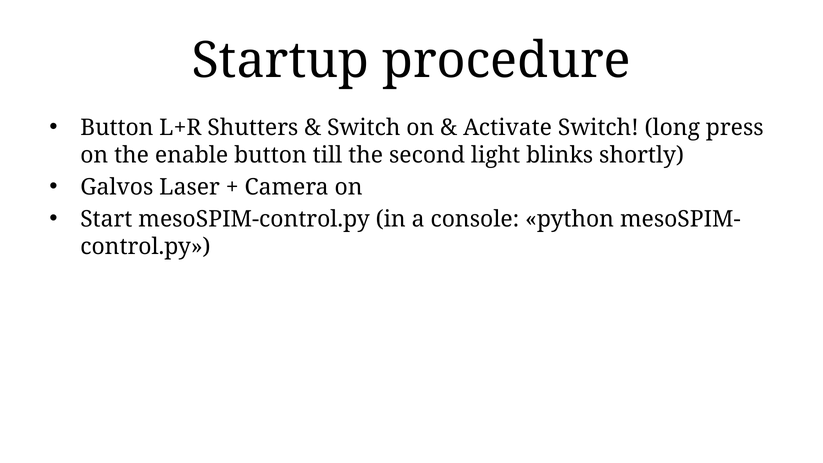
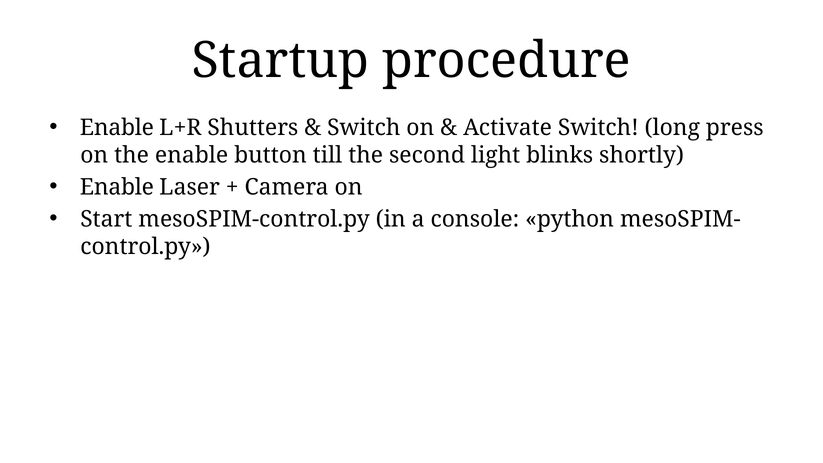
Button: Button -> Enable (117, 128)
Galvos: Galvos -> Enable (117, 187)
